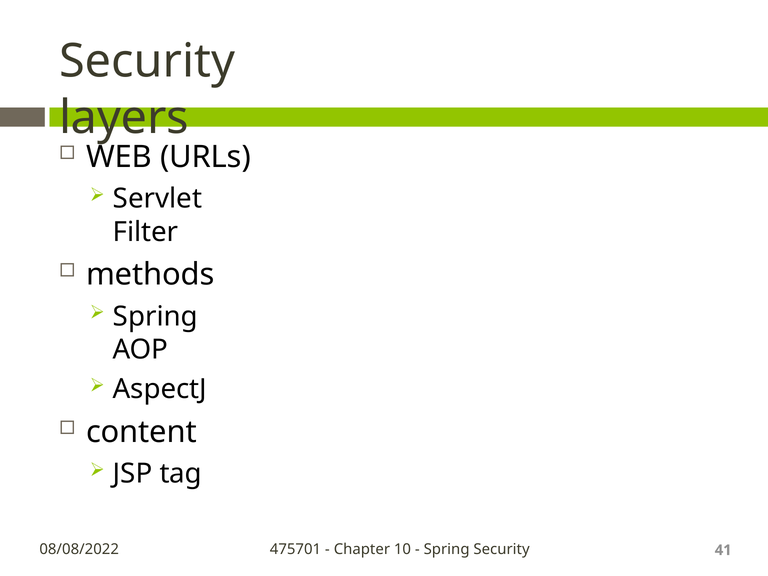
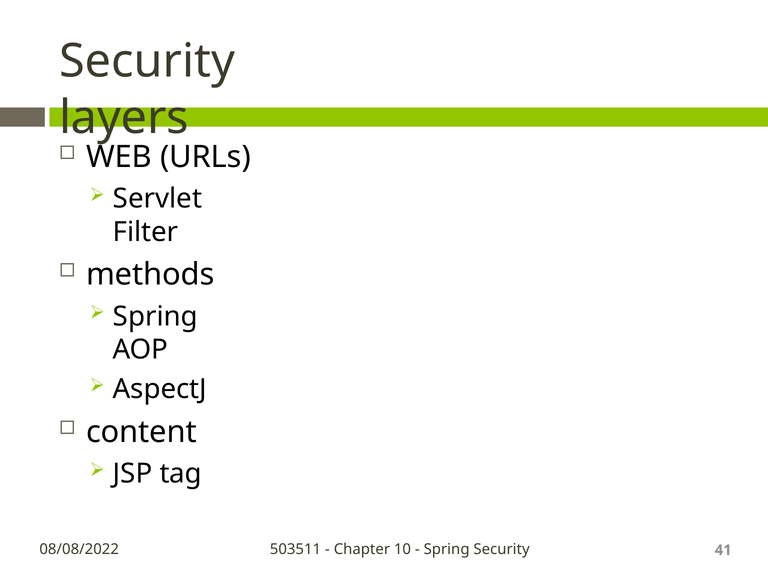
475701: 475701 -> 503511 (295, 549)
